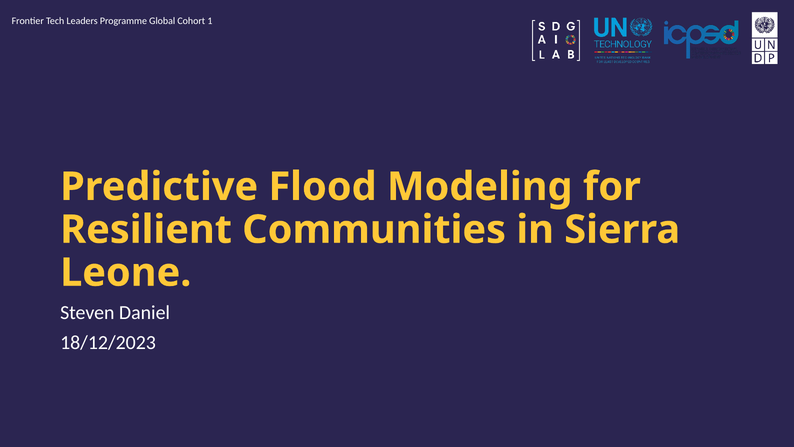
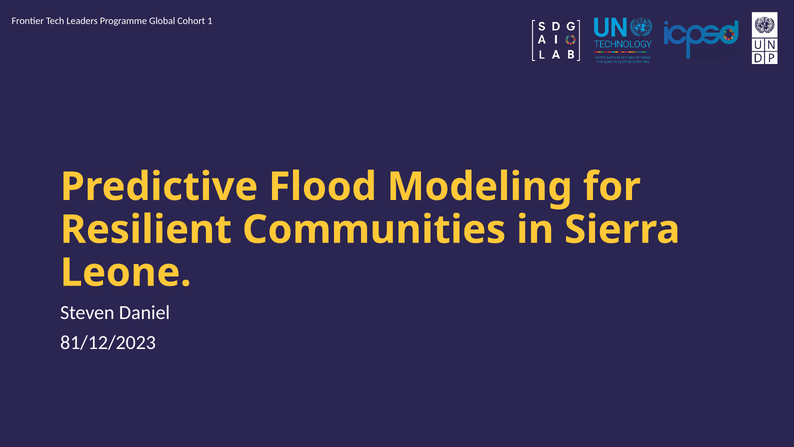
18/12/2023: 18/12/2023 -> 81/12/2023 (108, 342)
